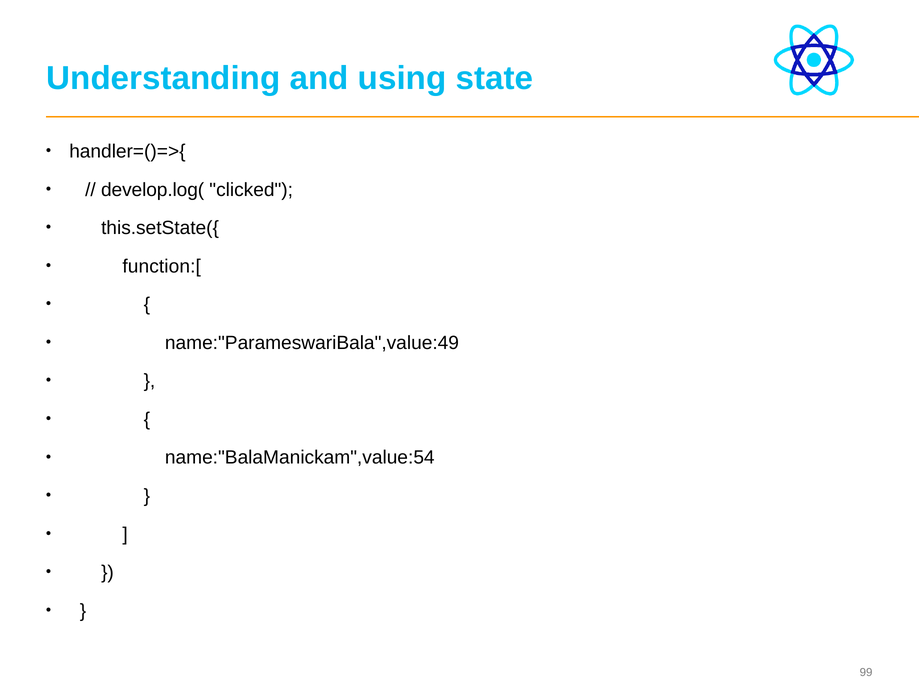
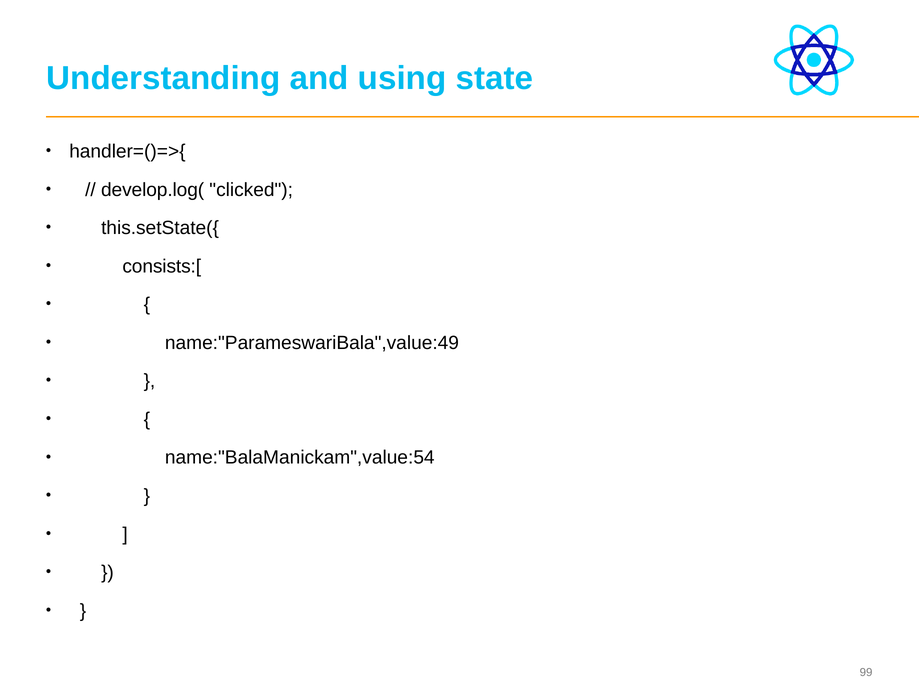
function:[: function:[ -> consists:[ (162, 266)
